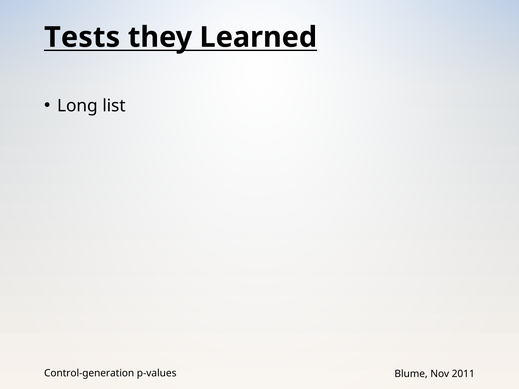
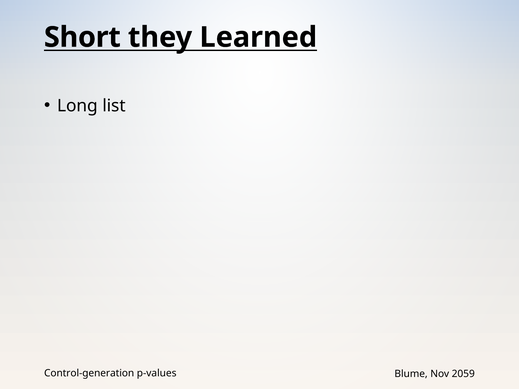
Tests: Tests -> Short (82, 37)
2011: 2011 -> 2059 (463, 374)
